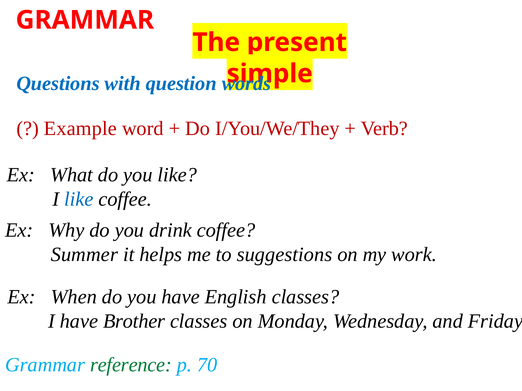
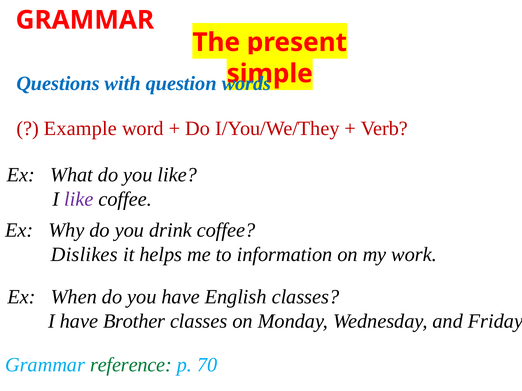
like colour: blue -> purple (79, 199)
Summer: Summer -> Dislikes (84, 255)
suggestions: suggestions -> information (285, 255)
